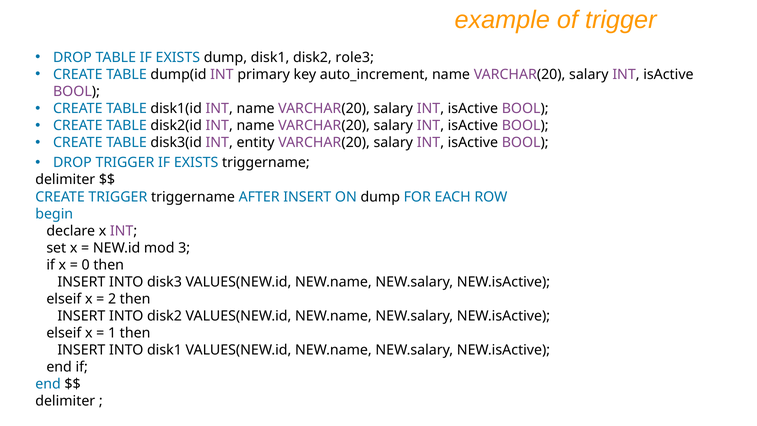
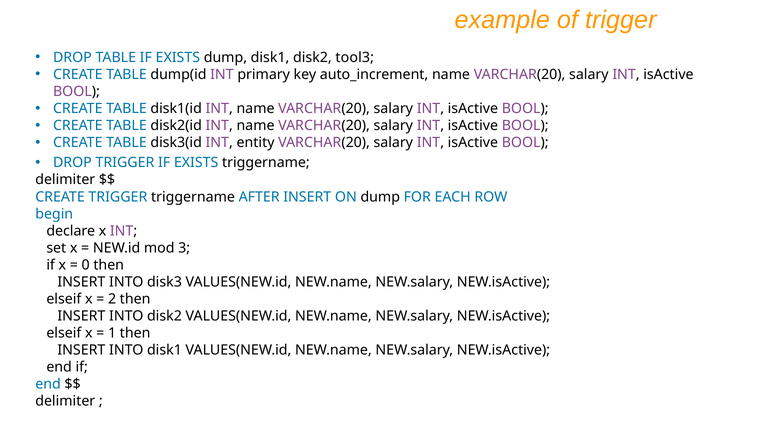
role3: role3 -> tool3 (355, 57)
